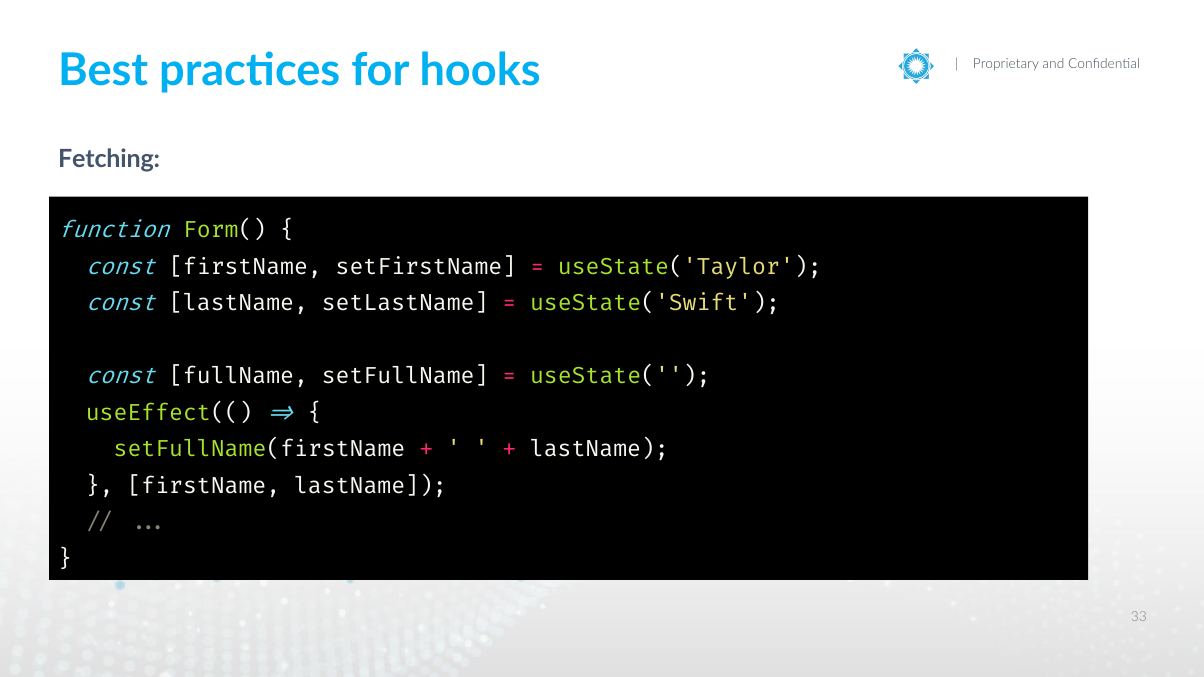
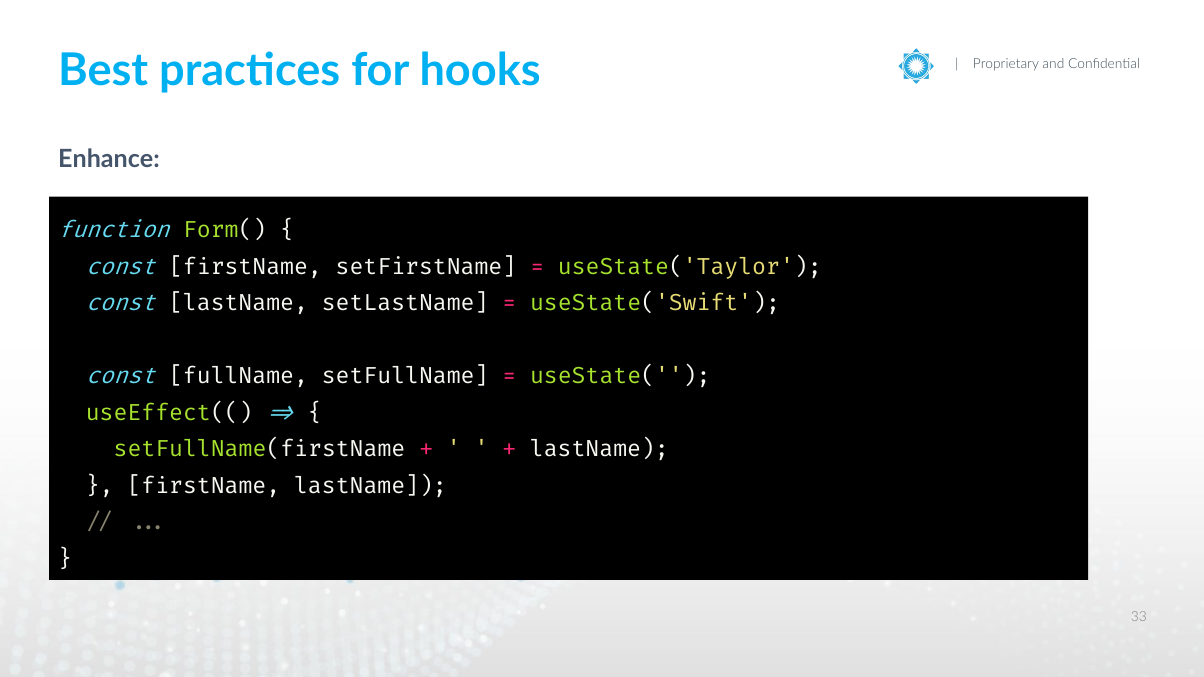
Fetching: Fetching -> Enhance (109, 159)
